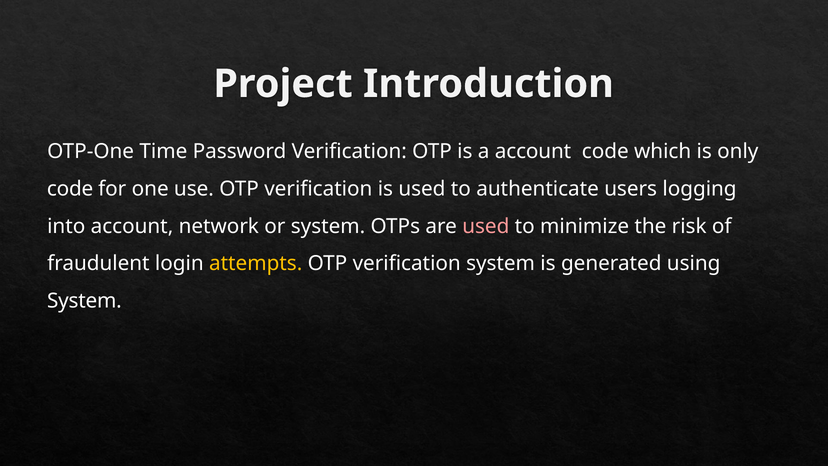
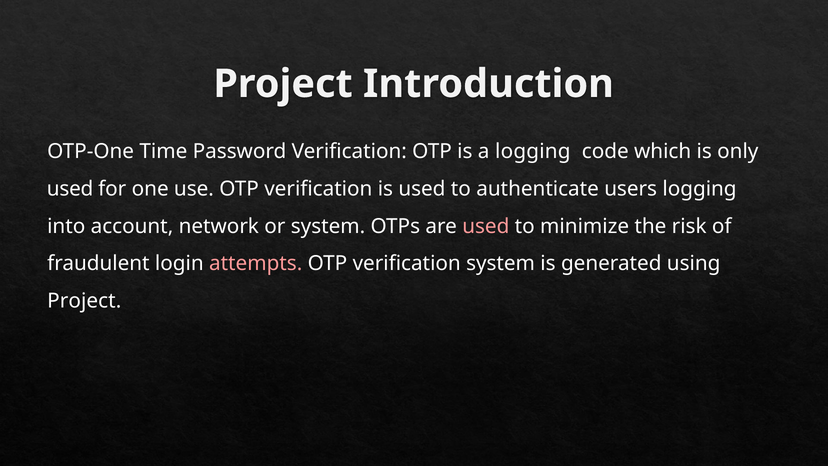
a account: account -> logging (533, 152)
code: code -> used (70, 189)
attempts colour: yellow -> pink (256, 263)
System: System -> Project (84, 301)
